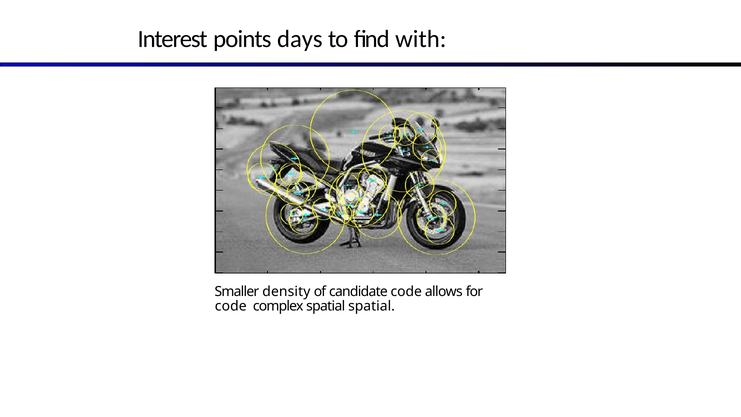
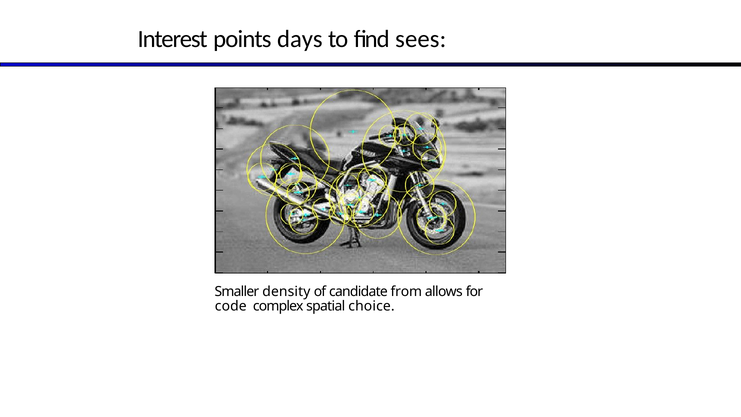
with: with -> sees (421, 39)
candidate code: code -> from (406, 291)
spatial spatial: spatial -> choice (371, 306)
